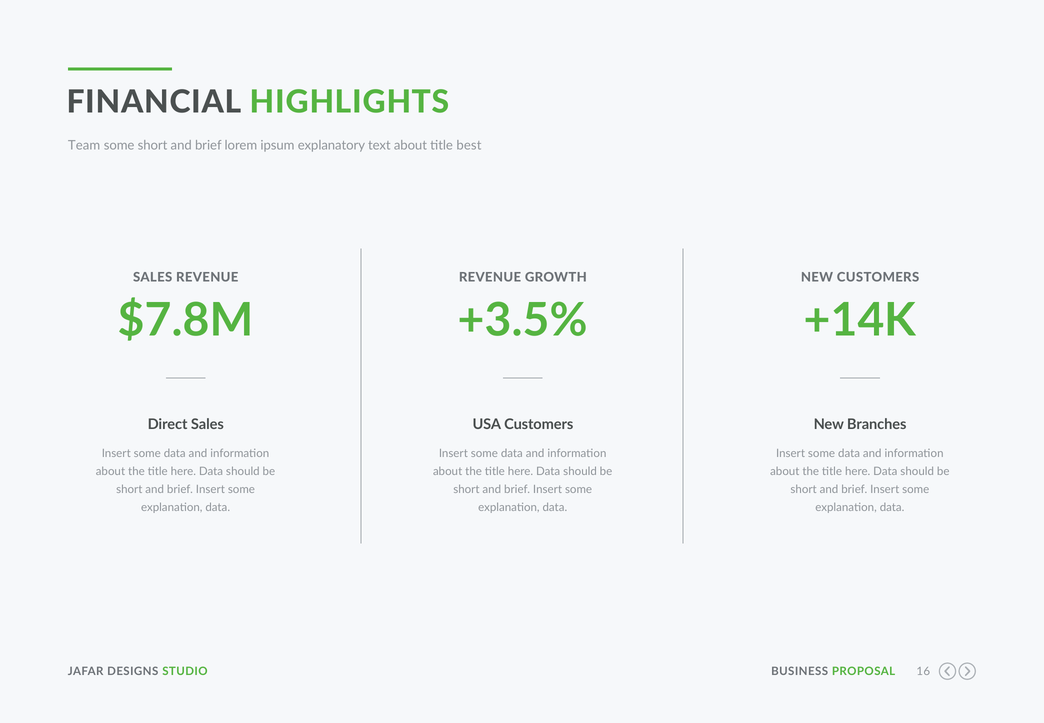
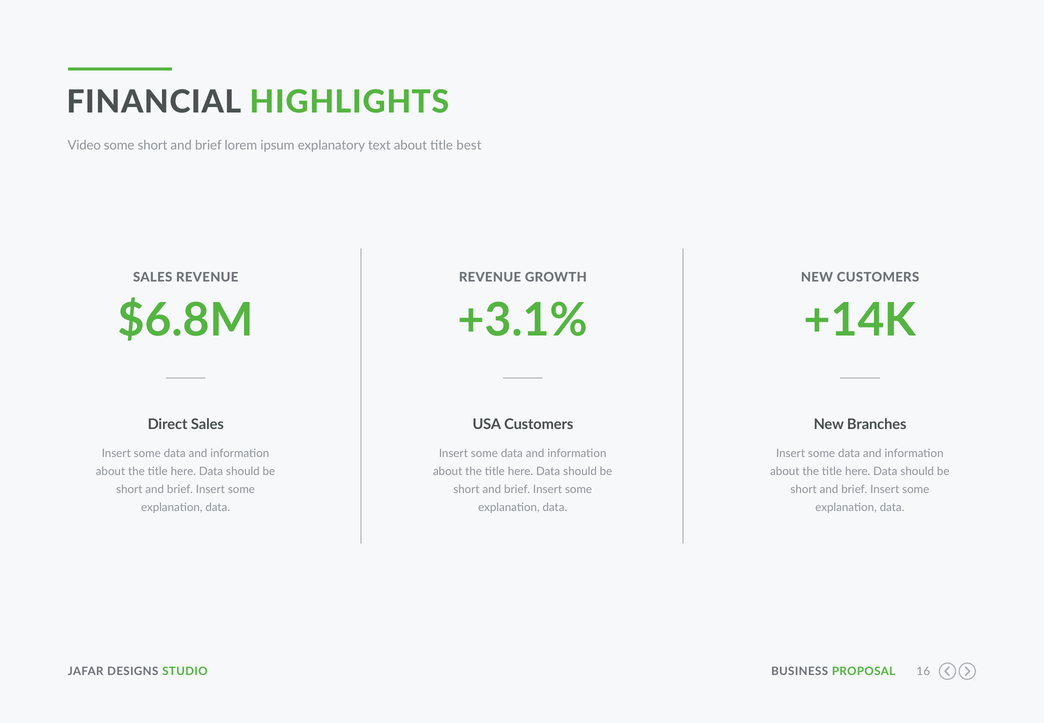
Team: Team -> Video (84, 145)
$7.8M: $7.8M -> $6.8M (186, 320)
+3.5%: +3.5% -> +3.1% (523, 320)
